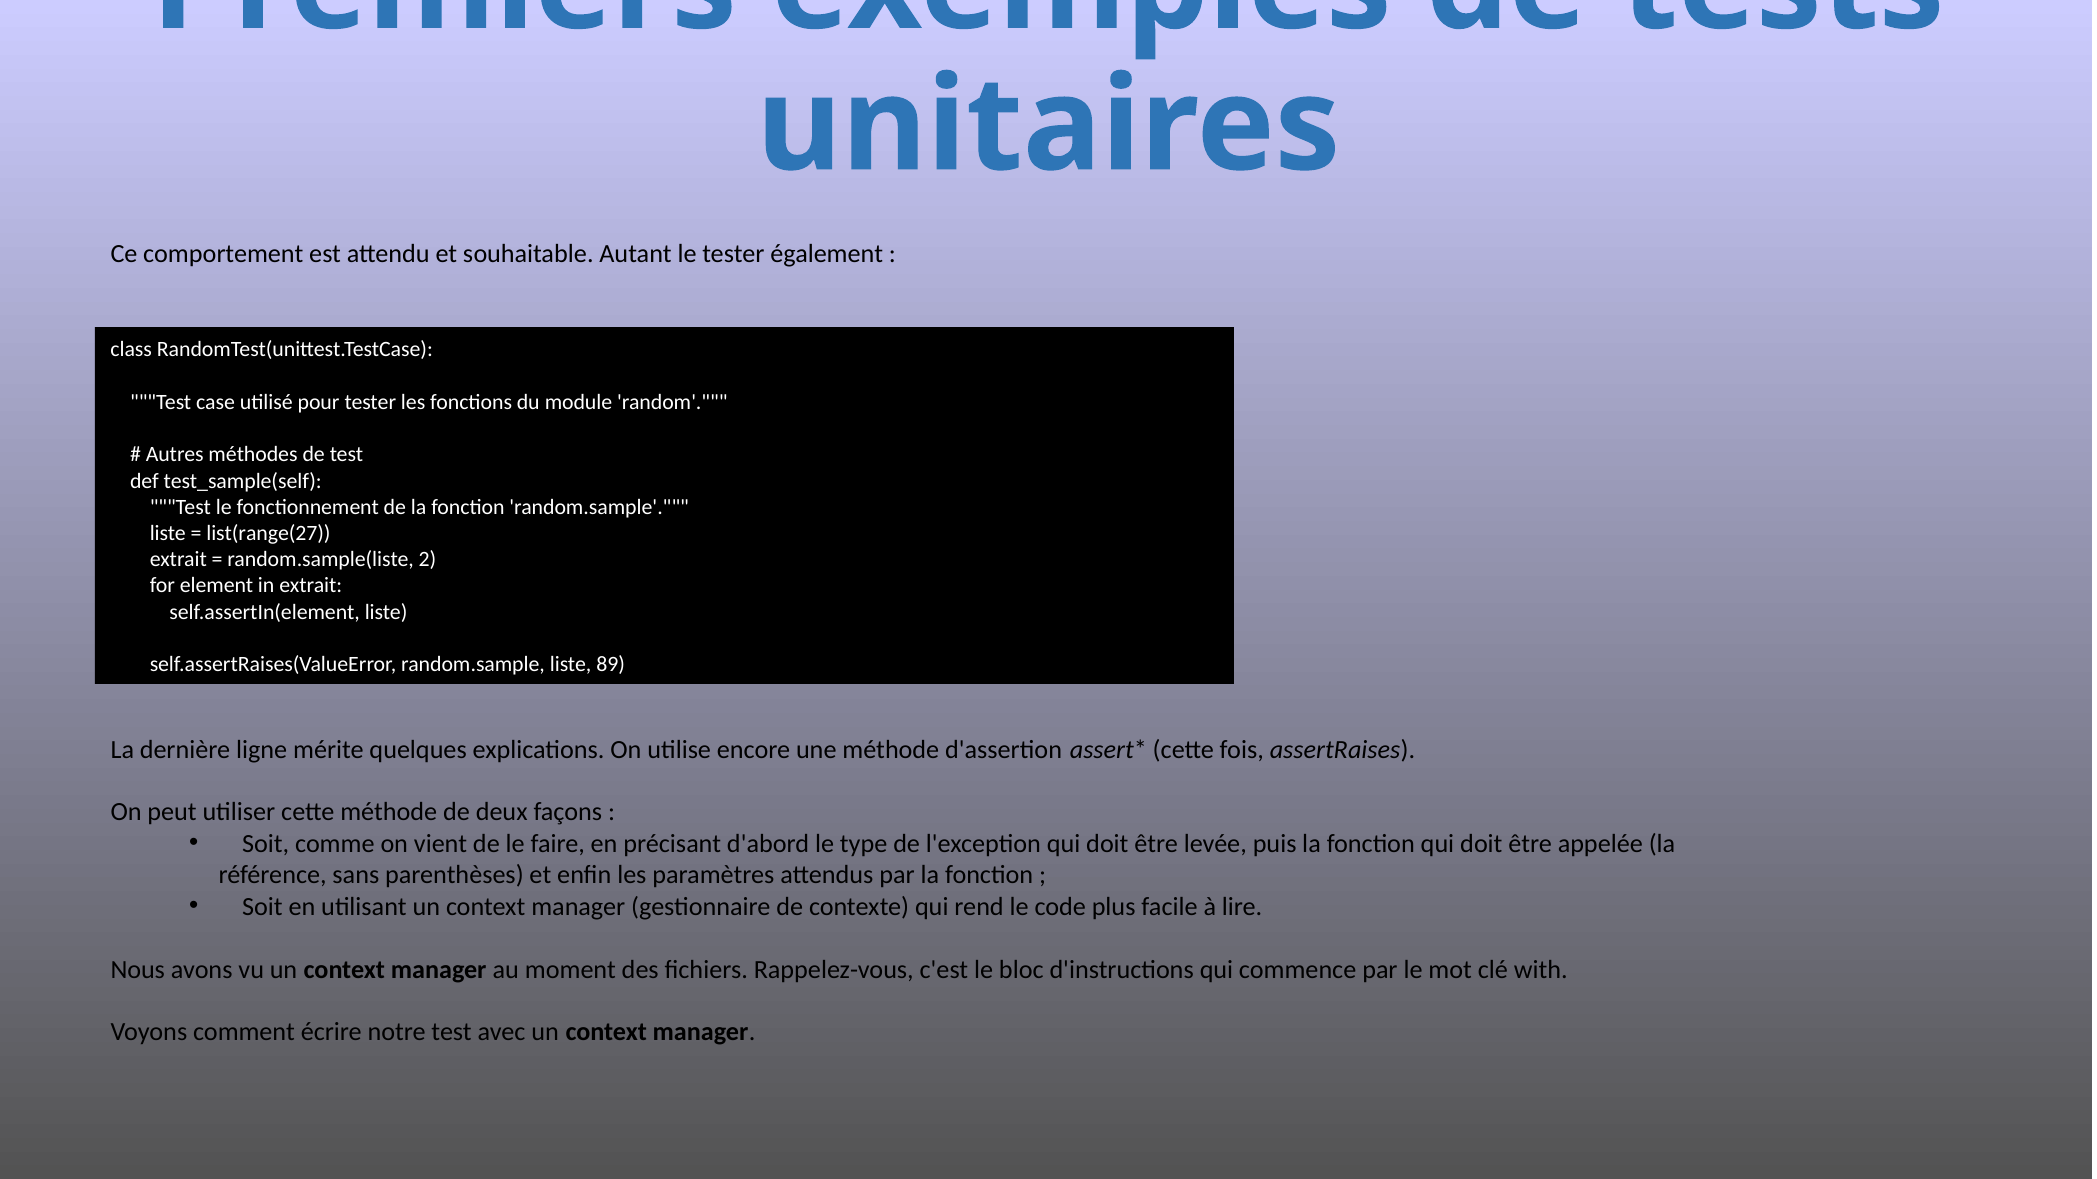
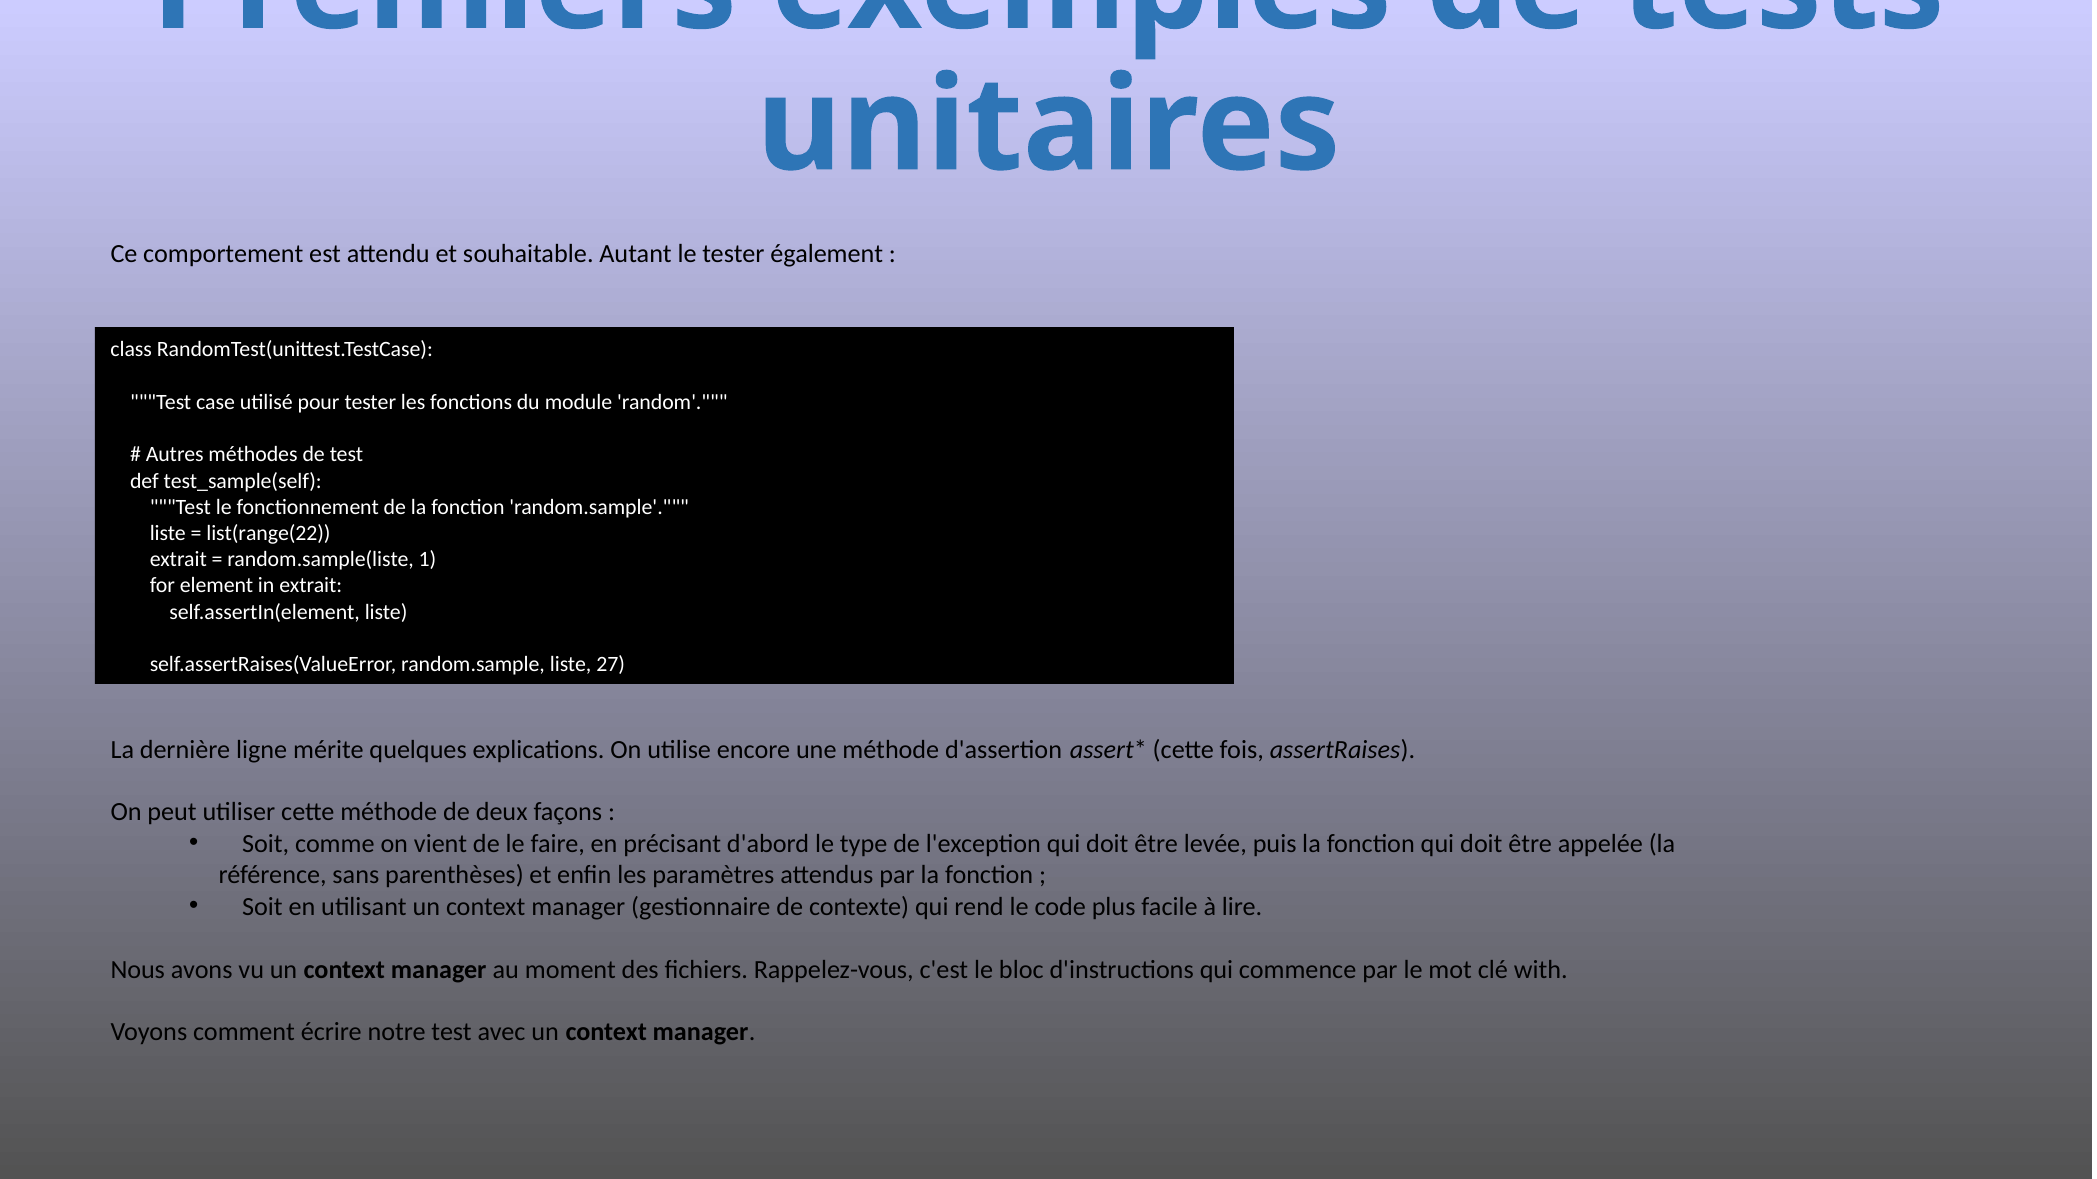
list(range(27: list(range(27 -> list(range(22 (268, 534)
2: 2 -> 1 (427, 560)
89: 89 -> 27 (611, 665)
